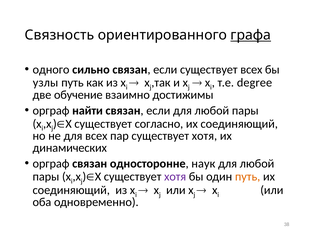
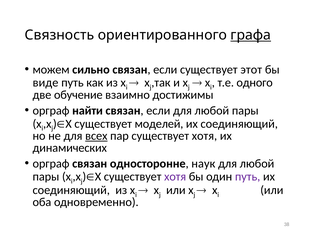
одного: одного -> можем (51, 70)
существует всех: всех -> этот (251, 70)
узлы: узлы -> виде (46, 83)
degree: degree -> одного (255, 83)
согласно: согласно -> моделей (159, 124)
всех underline: none -> present (96, 136)
путь colour: orange -> purple (248, 177)
